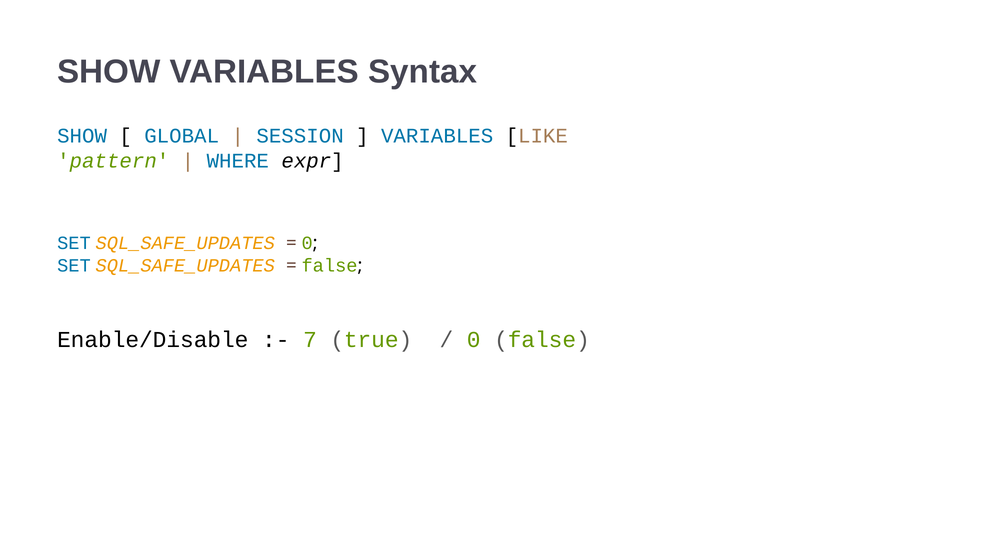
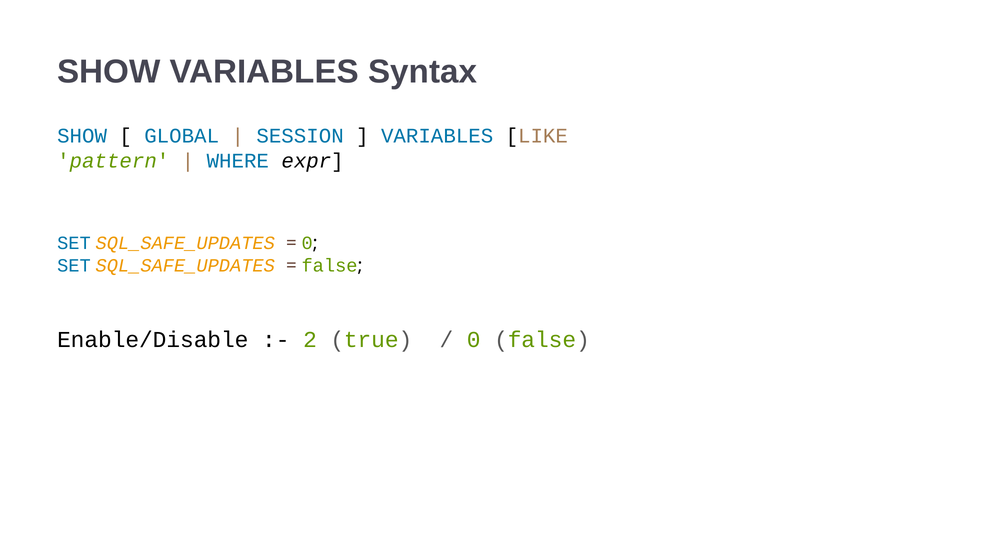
7: 7 -> 2 (310, 340)
